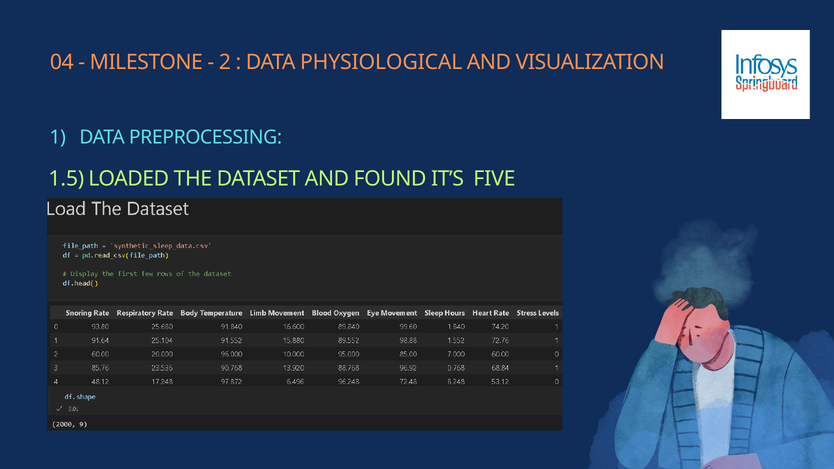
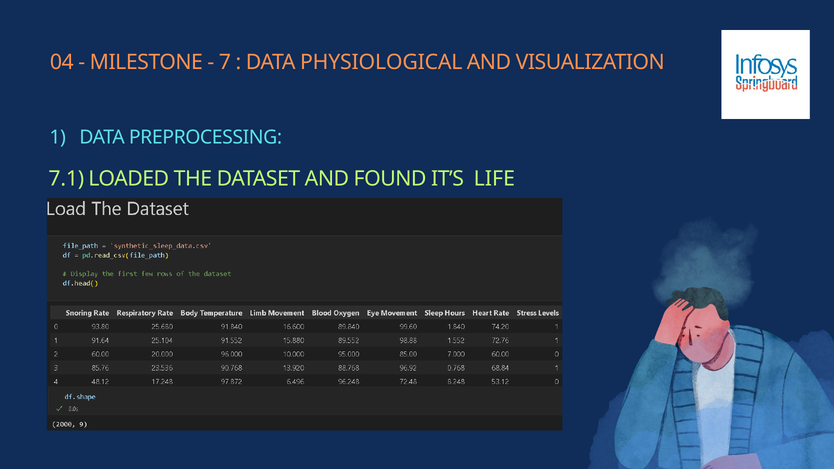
2: 2 -> 7 (225, 62)
1.5: 1.5 -> 7.1 (66, 179)
FIVE: FIVE -> LIFE (494, 179)
